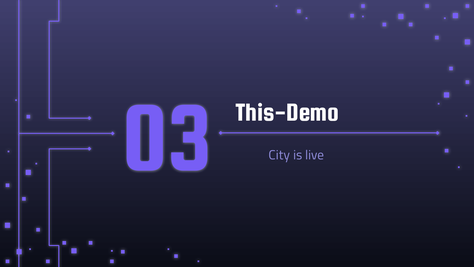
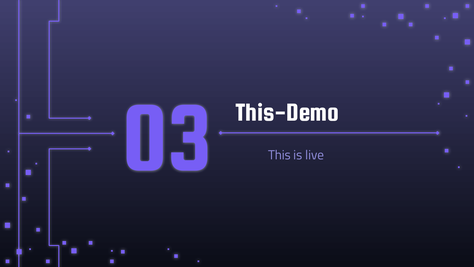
City: City -> This (279, 155)
